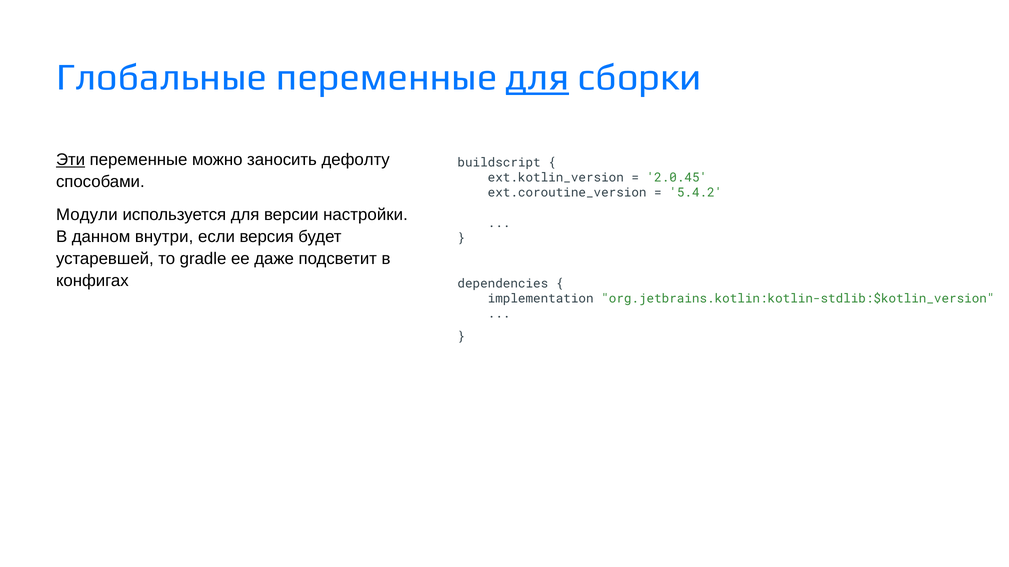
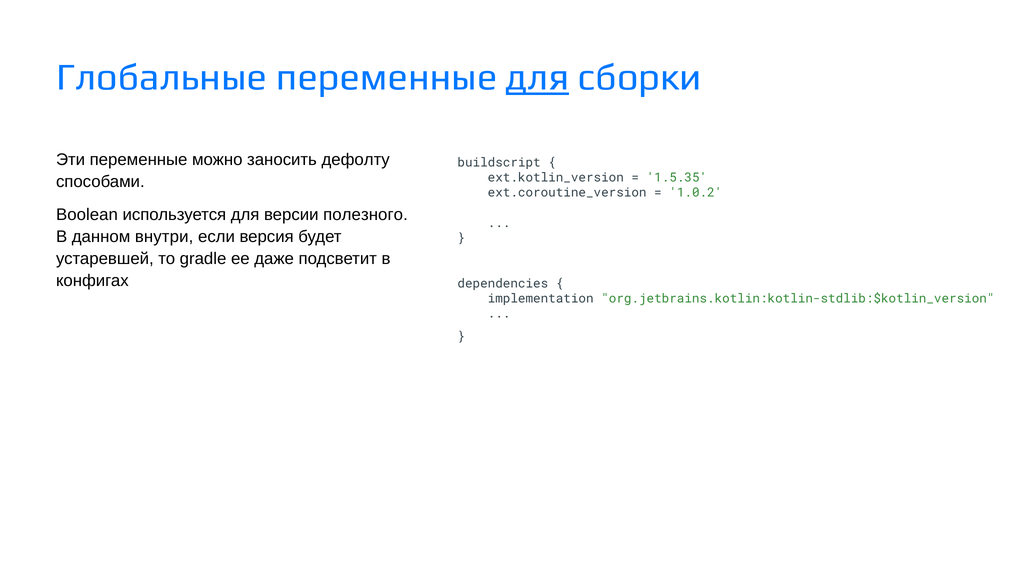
Эти underline: present -> none (71, 160)
2.0.45: 2.0.45 -> 1.5.35 (677, 178)
5.4.2: 5.4.2 -> 1.0.2 (696, 193)
Модули: Модули -> Boolean (87, 215)
настройки: настройки -> полезного (365, 215)
